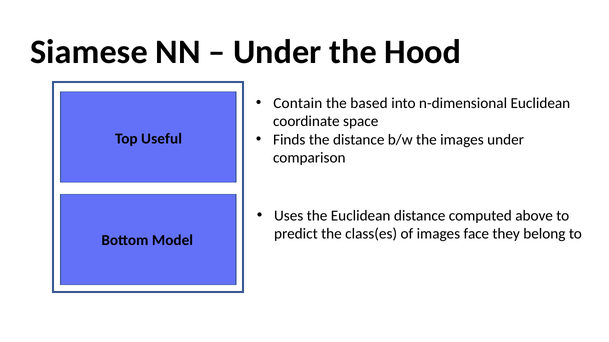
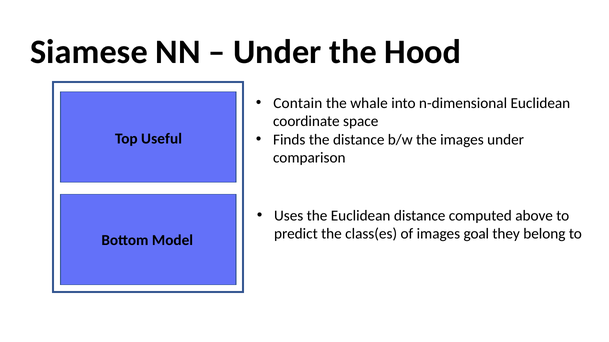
based: based -> whale (369, 103)
face: face -> goal (476, 234)
